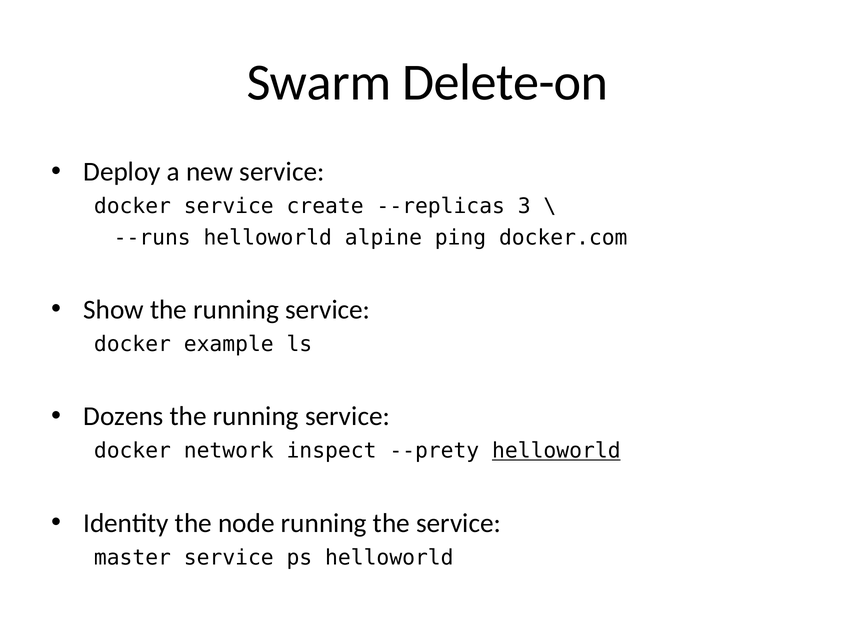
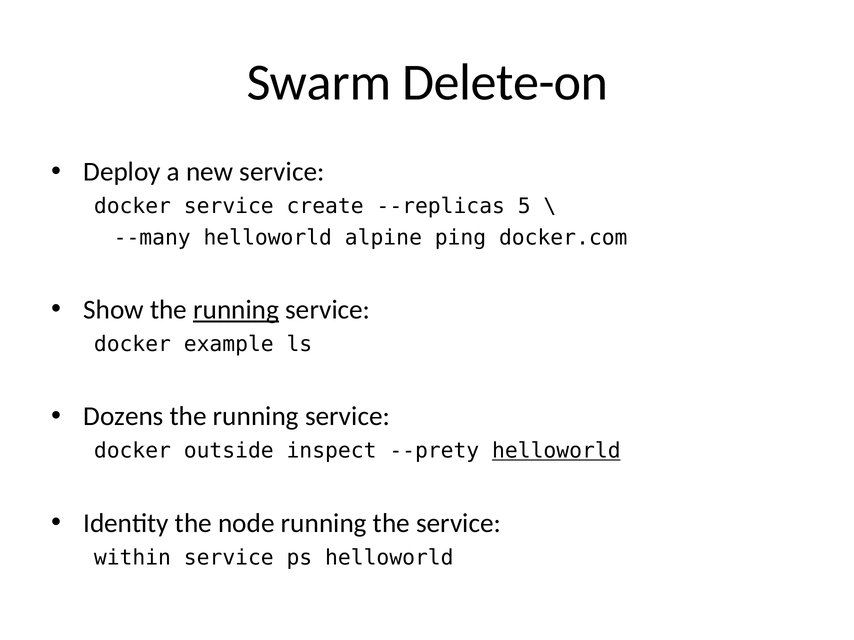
3: 3 -> 5 (524, 206)
--runs: --runs -> --many (152, 238)
running underline: none -> present (236, 310)
network: network -> outside (229, 451)
master: master -> within (132, 558)
